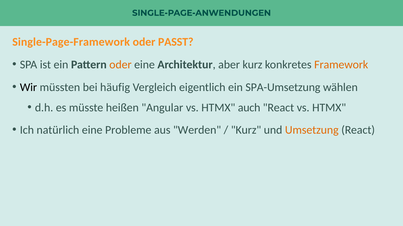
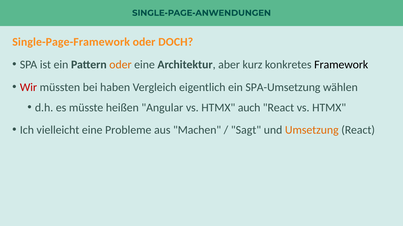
PASST: PASST -> DOCH (176, 42)
Framework colour: orange -> black (341, 65)
Wir colour: black -> red (28, 87)
häufig: häufig -> haben (115, 87)
natürlich: natürlich -> vielleicht (58, 130)
Werden: Werden -> Machen (197, 130)
Kurz: Kurz -> Sagt (246, 130)
